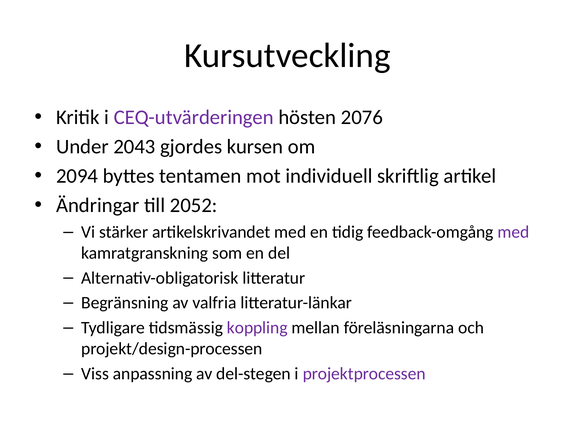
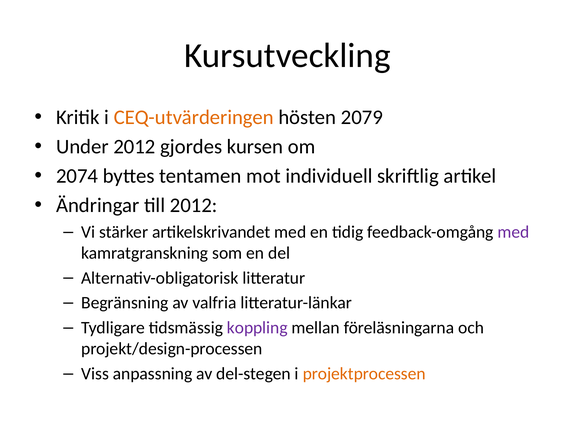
CEQ-utvärderingen colour: purple -> orange (194, 117)
2076: 2076 -> 2079 (362, 117)
Under 2043: 2043 -> 2012 (134, 147)
2094: 2094 -> 2074 (77, 176)
till 2052: 2052 -> 2012 (194, 206)
projektprocessen colour: purple -> orange (364, 374)
